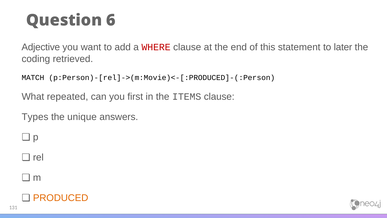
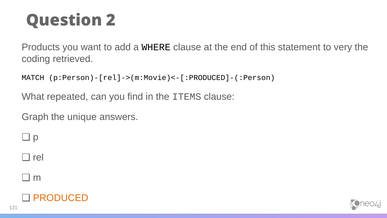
6: 6 -> 2 (111, 20)
Adjective: Adjective -> Products (41, 47)
WHERE colour: red -> black (156, 47)
later: later -> very (343, 47)
first: first -> find (135, 97)
Types: Types -> Graph (35, 117)
